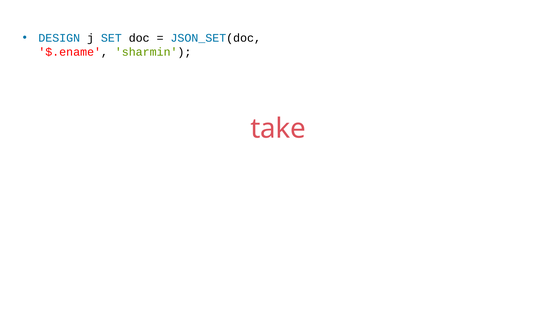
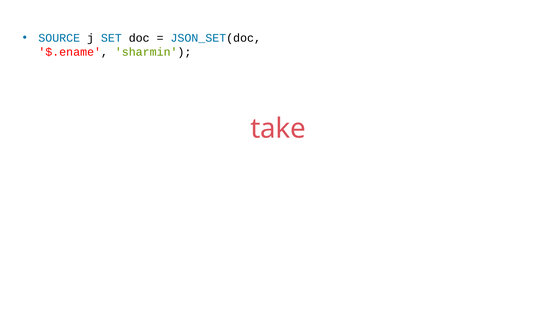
DESIGN: DESIGN -> SOURCE (59, 38)
